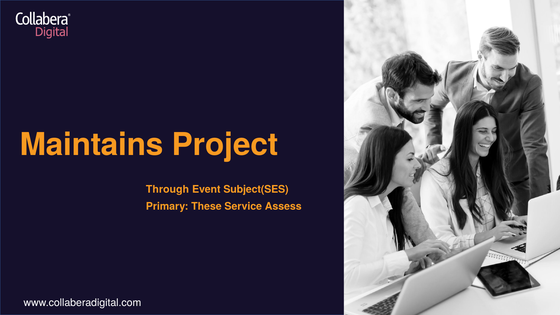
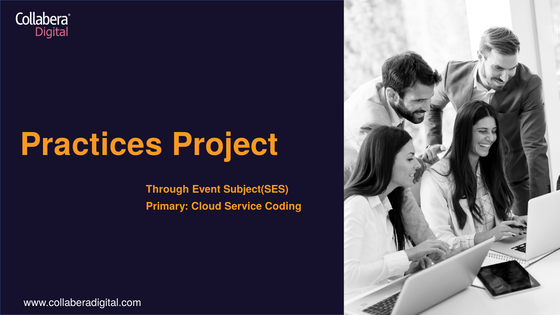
Maintains: Maintains -> Practices (91, 145)
These: These -> Cloud (206, 206)
Assess: Assess -> Coding (283, 206)
